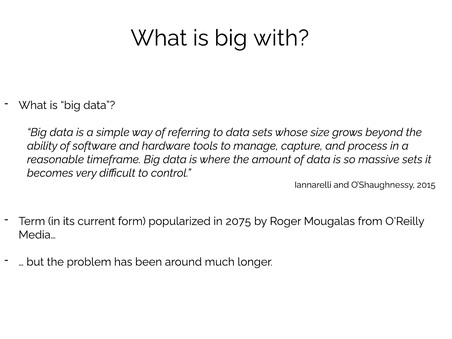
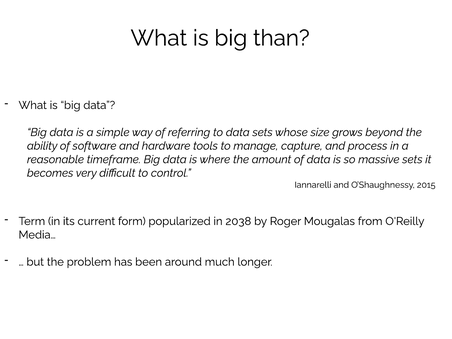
with: with -> than (281, 38)
2075: 2075 -> 2038 (238, 221)
